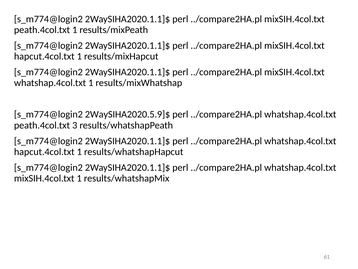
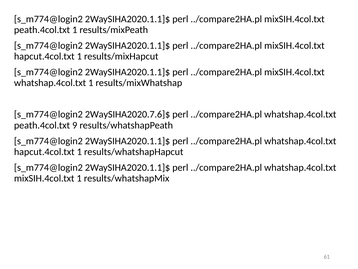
2WaySIHA2020.5.9]$: 2WaySIHA2020.5.9]$ -> 2WaySIHA2020.7.6]$ (128, 114)
3: 3 -> 9 (75, 125)
